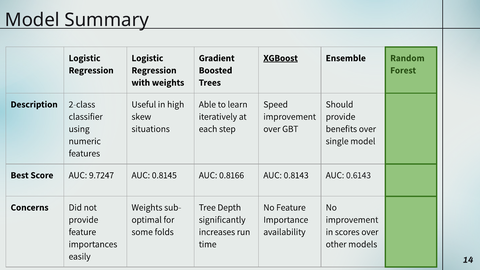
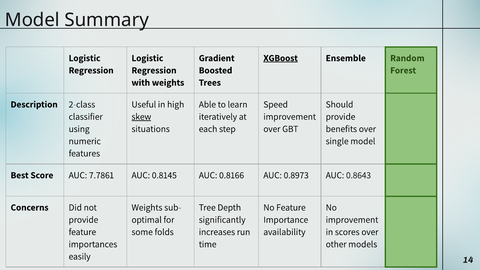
skew underline: none -> present (141, 117)
9.7247: 9.7247 -> 7.7861 (101, 175)
0.8143: 0.8143 -> 0.8973 (296, 175)
0.6143: 0.6143 -> 0.8643 (358, 175)
